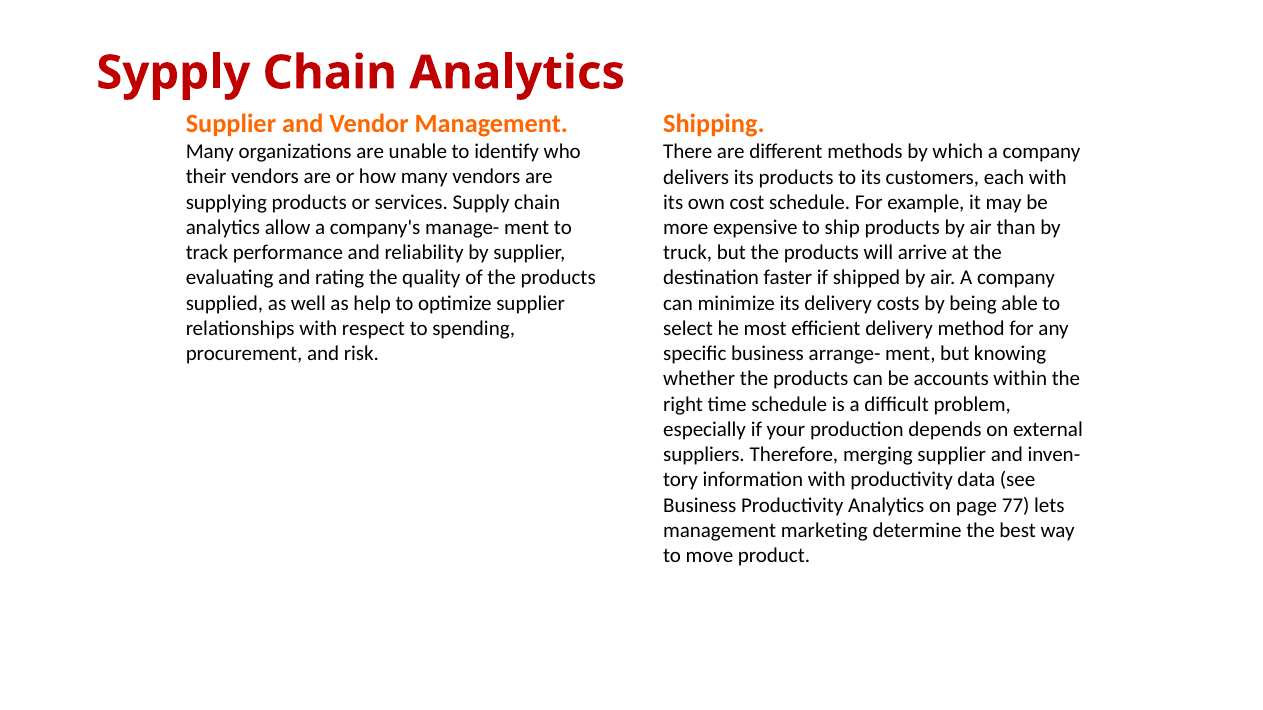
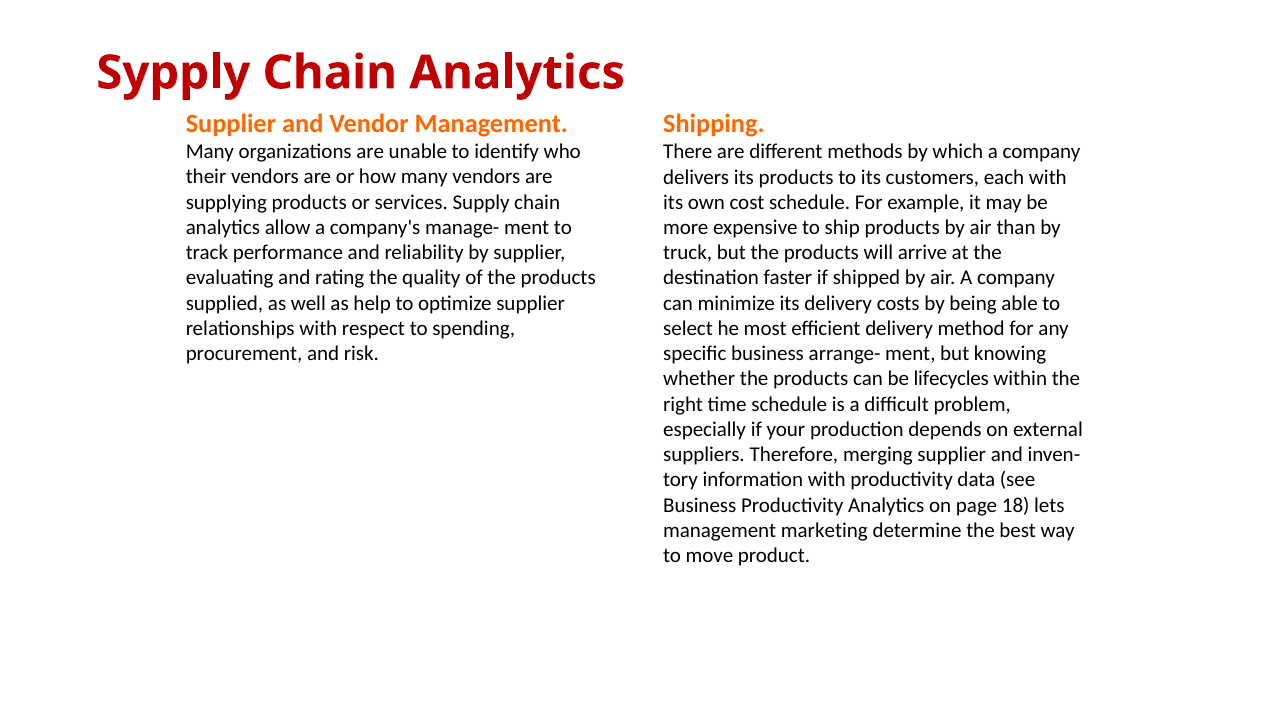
accounts: accounts -> lifecycles (951, 379)
77: 77 -> 18 (1016, 505)
